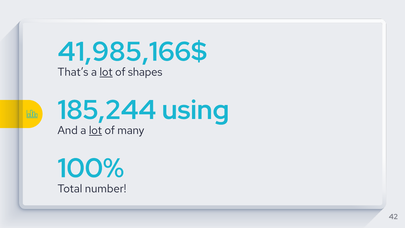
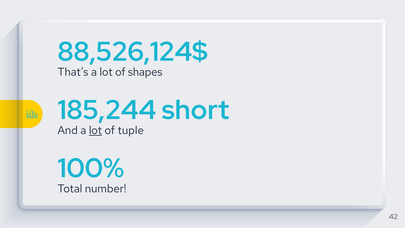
41,985,166$: 41,985,166$ -> 88,526,124$ (133, 52)
lot underline: present -> none (106, 72)
using: using -> short (195, 110)
many: many -> tuple (131, 130)
